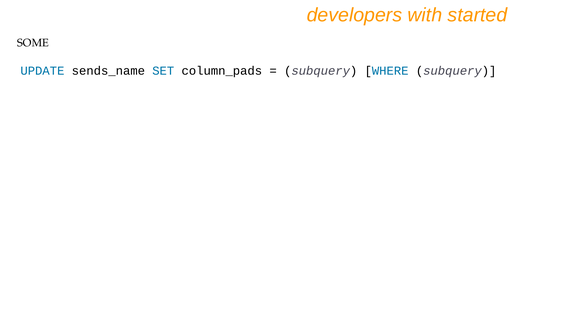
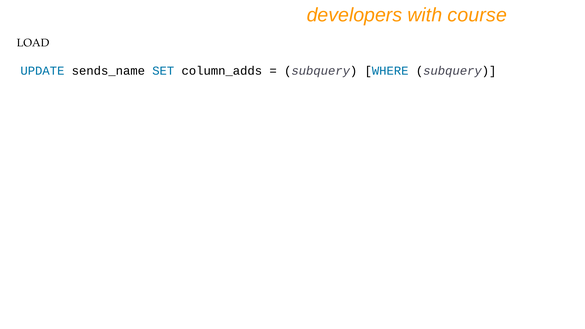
started: started -> course (477, 15)
SOME: SOME -> LOAD (33, 43)
column_pads: column_pads -> column_adds (222, 71)
